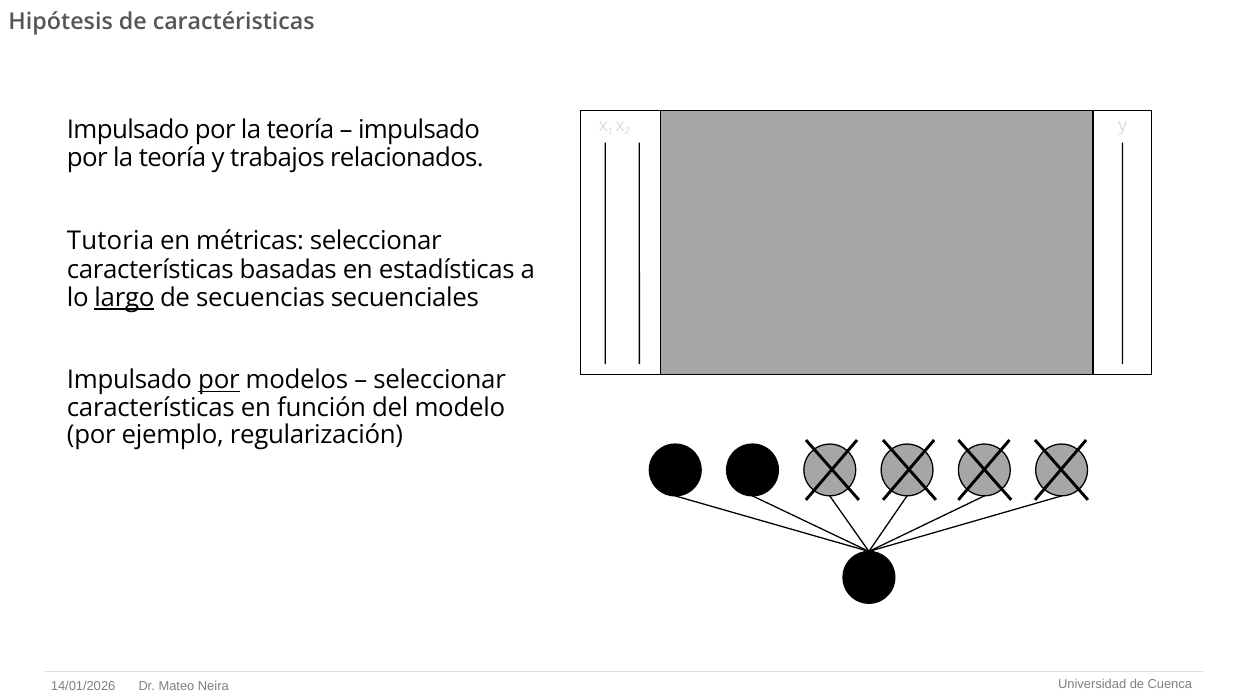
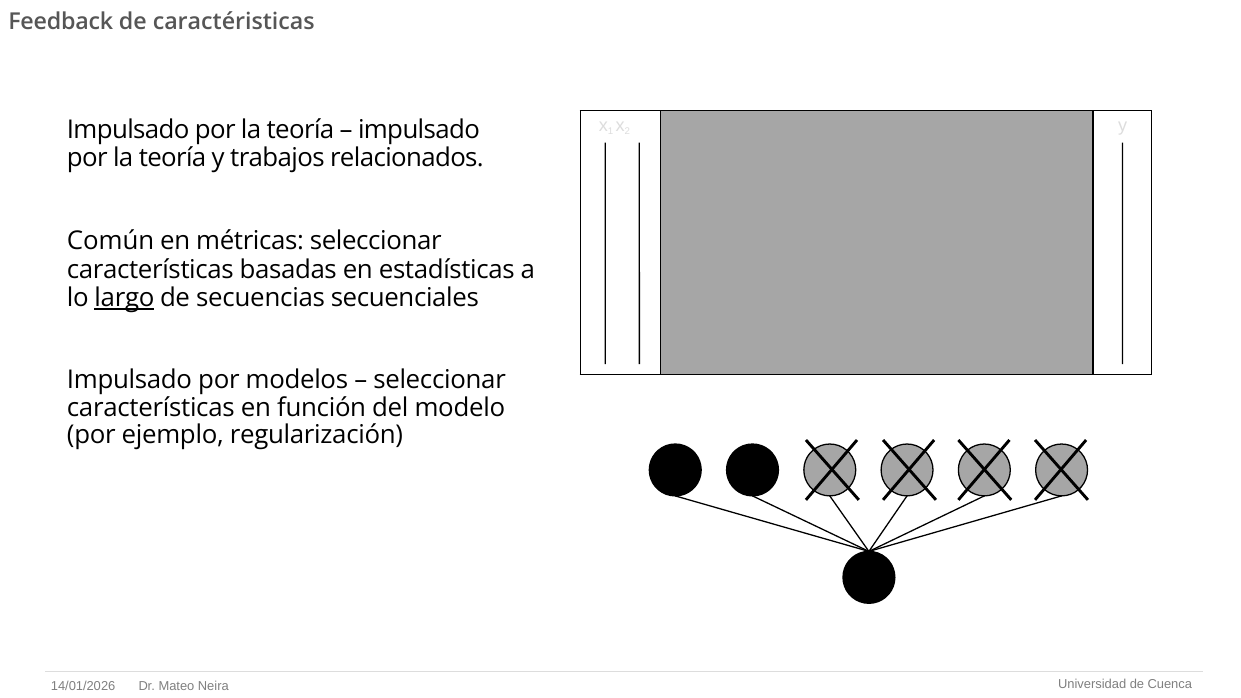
Hipótesis: Hipótesis -> Feedback (61, 22)
Tutoria: Tutoria -> Común (111, 241)
por underline: present -> none (219, 381)
